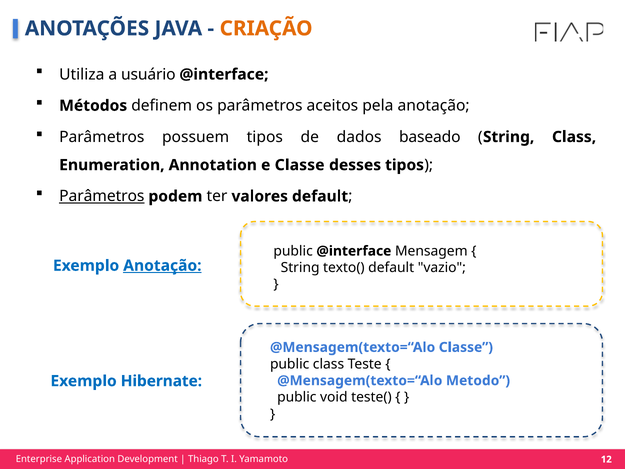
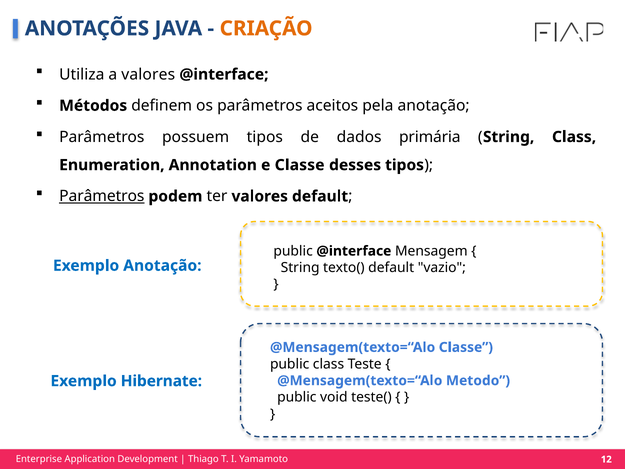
a usuário: usuário -> valores (148, 74)
baseado: baseado -> primária (430, 137)
Anotação underline: present -> none (162, 265)
